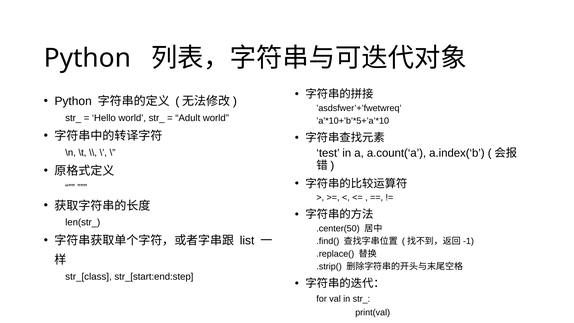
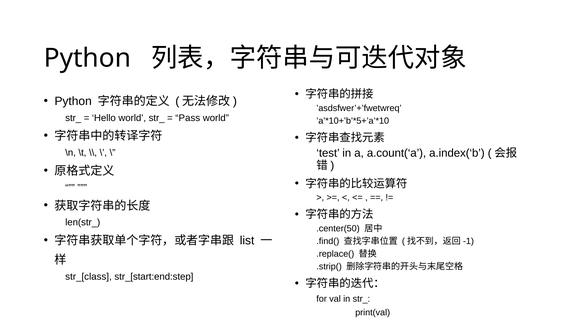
Adult: Adult -> Pass (188, 118)
